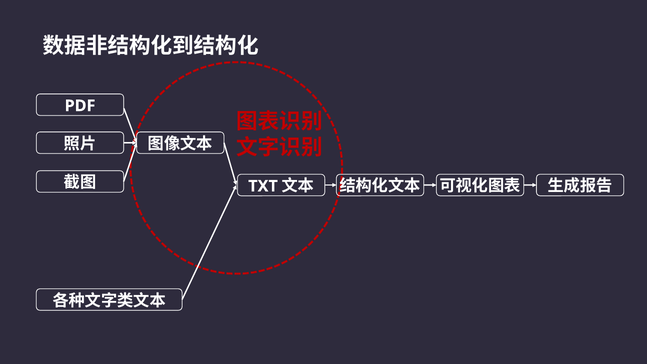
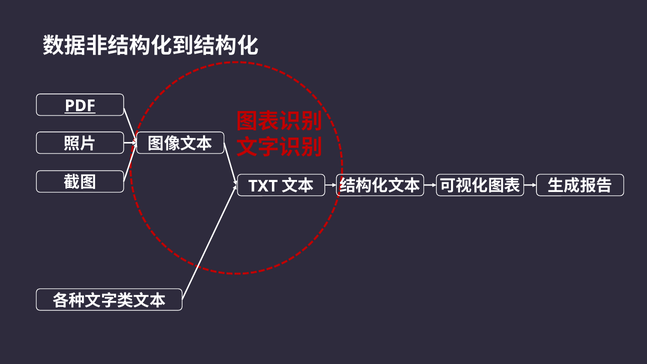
PDF underline: none -> present (80, 106)
